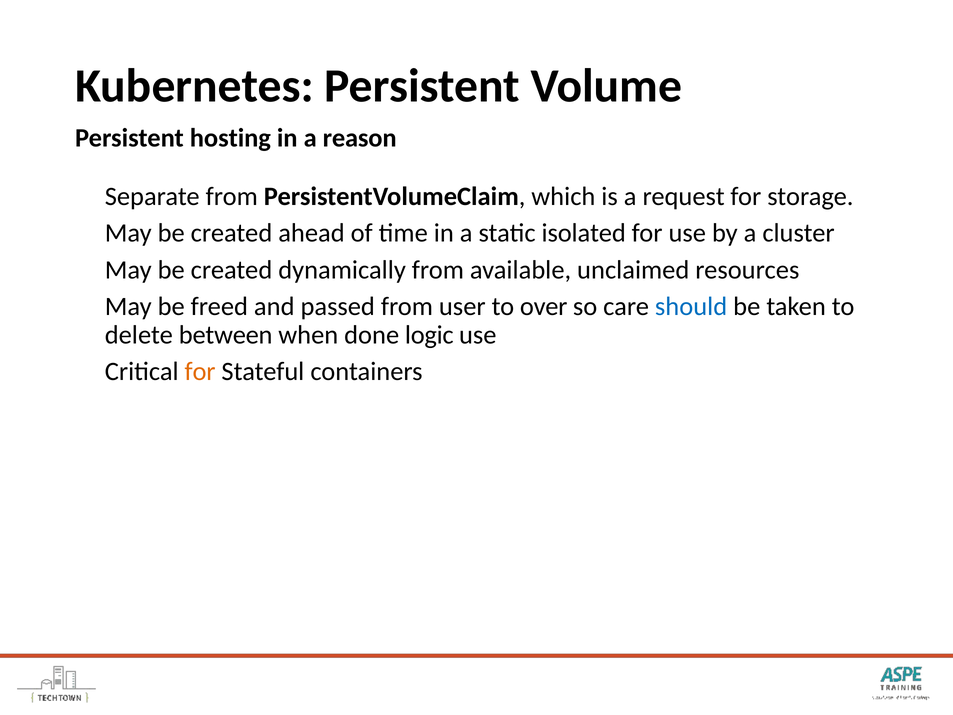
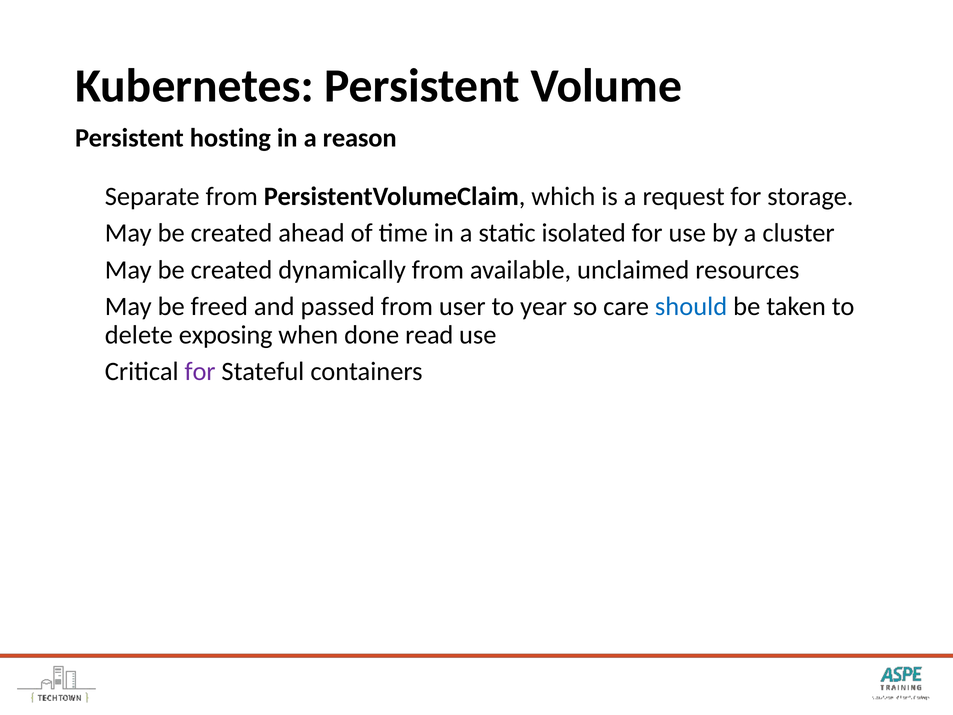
over: over -> year (544, 306)
between: between -> exposing (226, 335)
logic: logic -> read (429, 335)
for colour: orange -> purple (200, 371)
